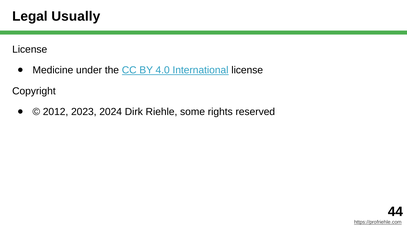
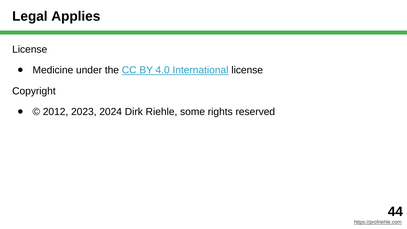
Usually: Usually -> Applies (76, 16)
